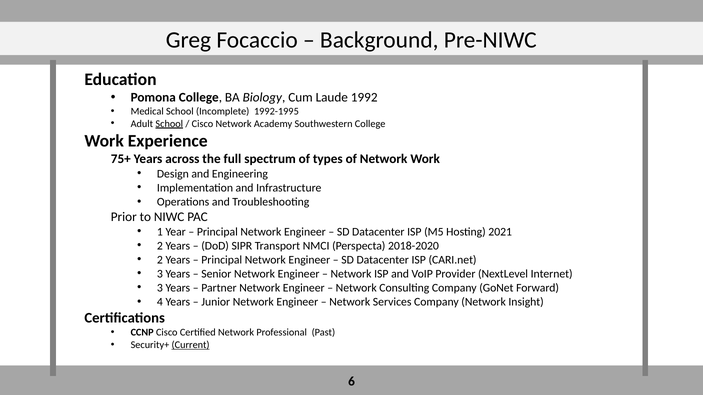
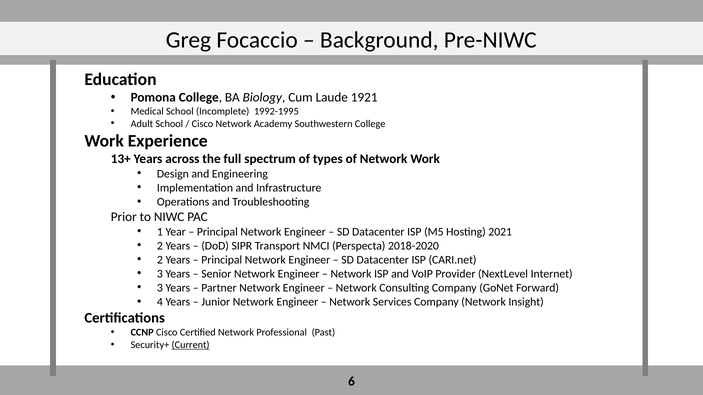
1992: 1992 -> 1921 (364, 98)
School underline: present -> none (169, 124)
75+: 75+ -> 13+ (121, 159)
